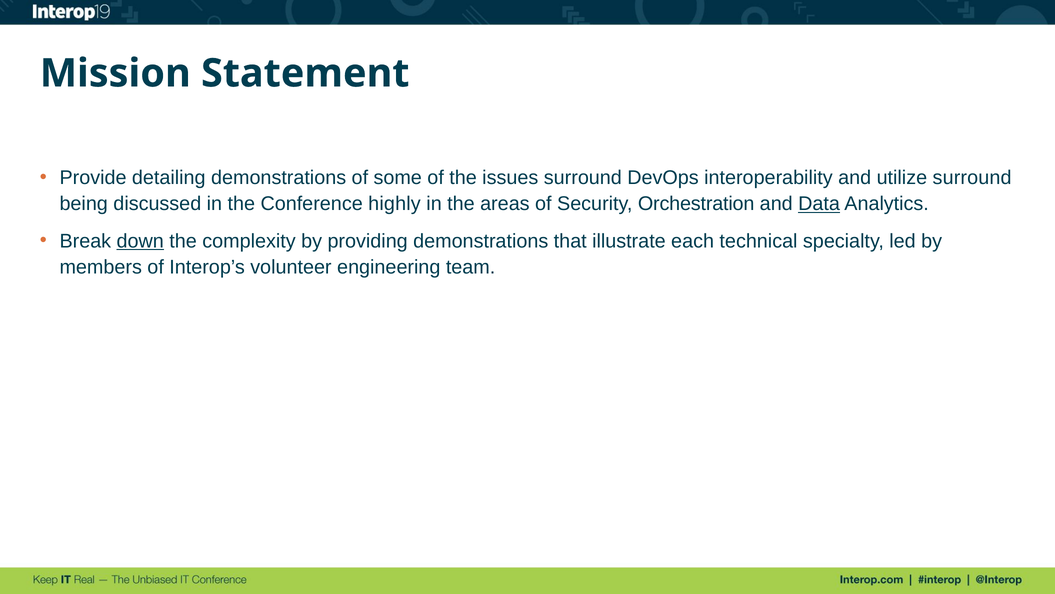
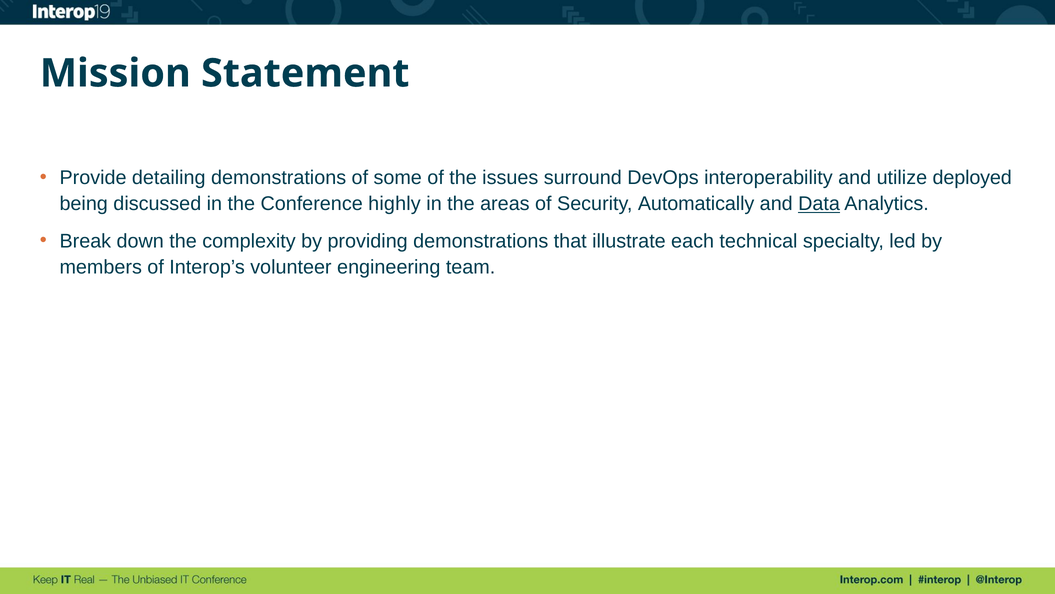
utilize surround: surround -> deployed (972, 178)
Orchestration: Orchestration -> Automatically (696, 204)
down underline: present -> none (140, 241)
